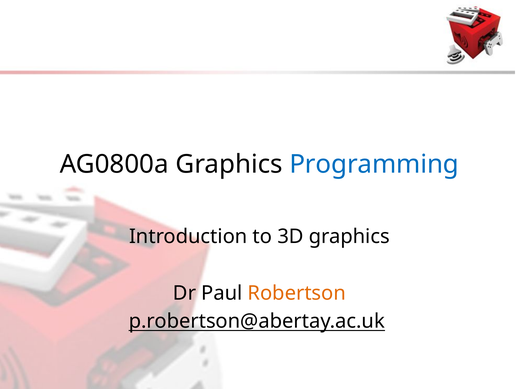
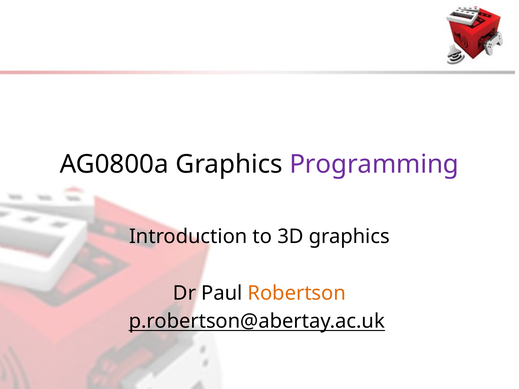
Programming colour: blue -> purple (374, 164)
